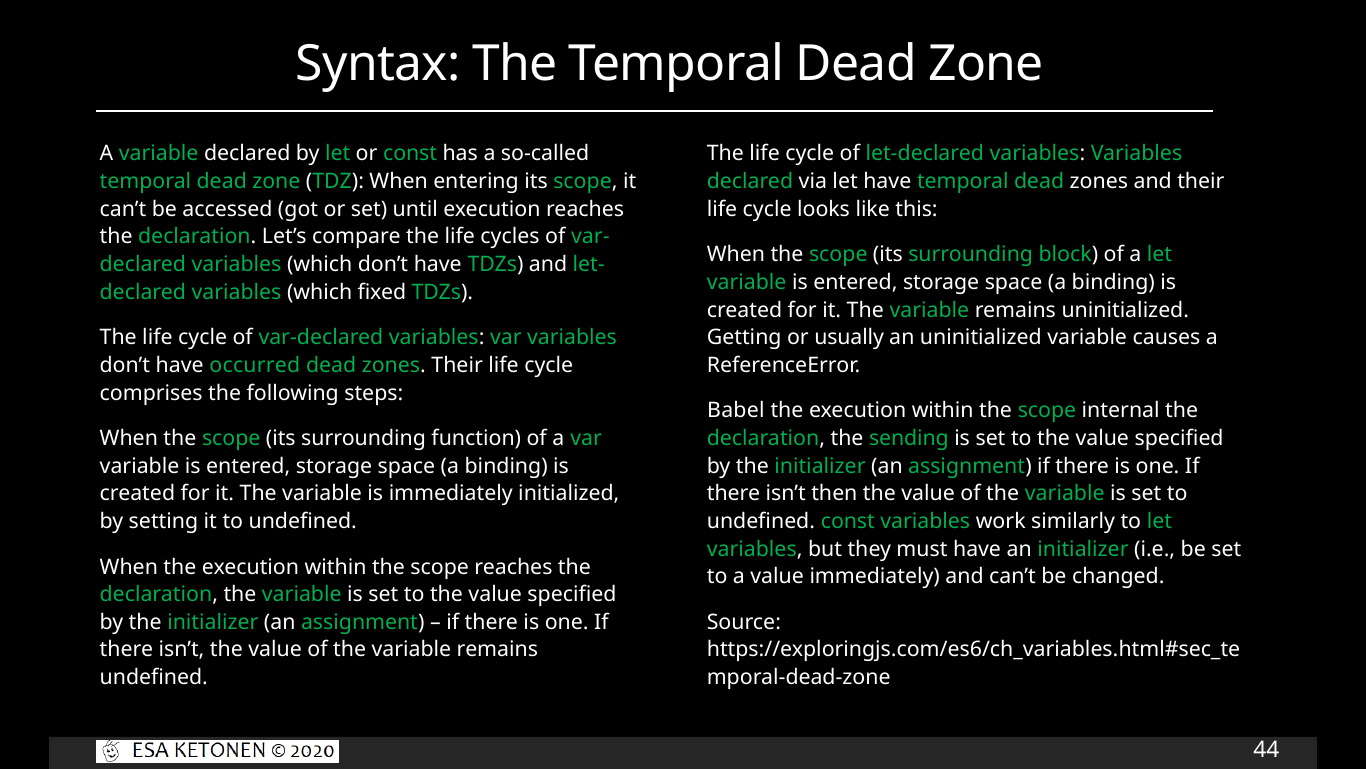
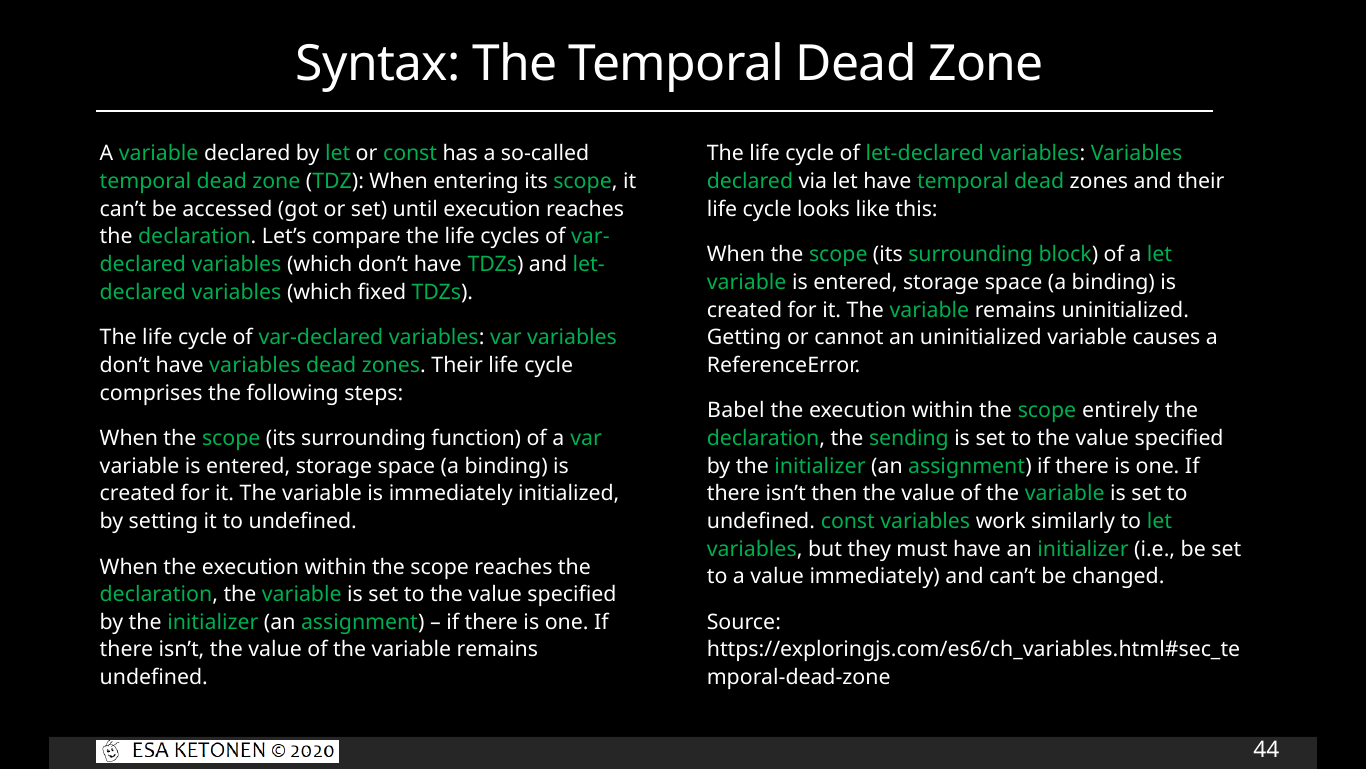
usually: usually -> cannot (849, 337)
have occurred: occurred -> variables (255, 365)
internal: internal -> entirely (1121, 410)
